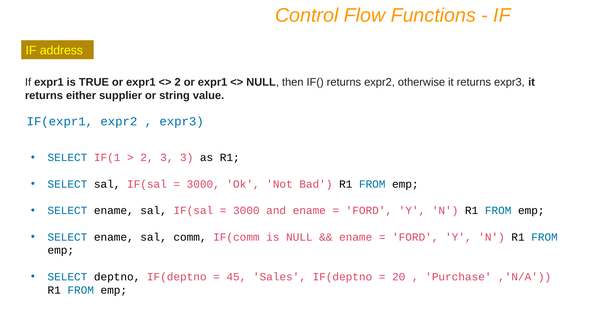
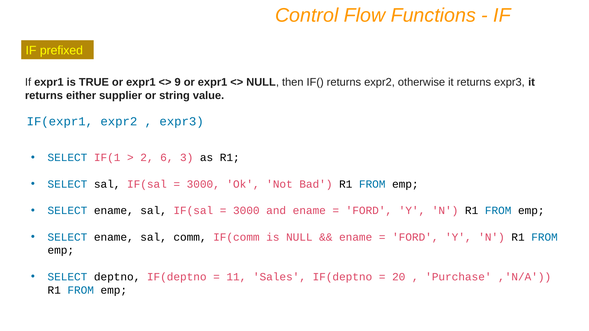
address: address -> prefixed (61, 51)
2: 2 -> 9 (178, 82)
2 3: 3 -> 6 (167, 158)
45: 45 -> 11 (236, 277)
